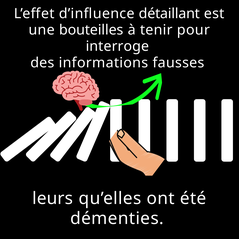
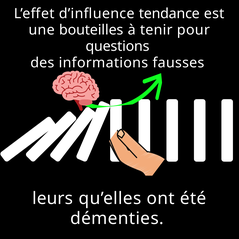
détaillant: détaillant -> tendance (169, 14)
interroge: interroge -> questions (118, 46)
